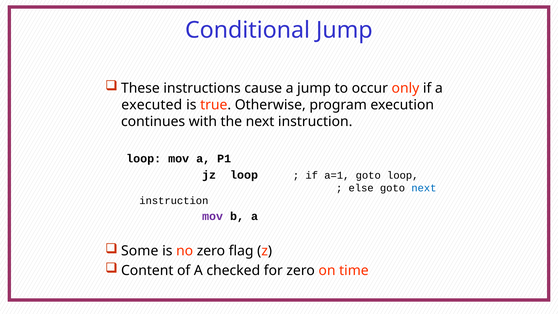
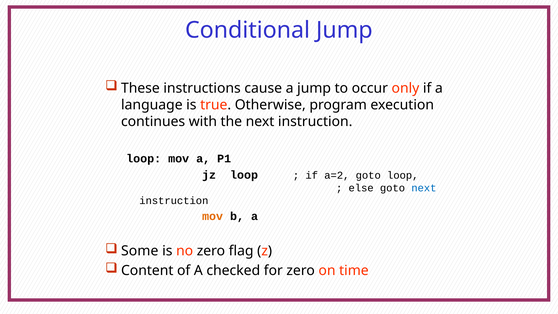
executed: executed -> language (152, 105)
a=1: a=1 -> a=2 (337, 175)
mov colour: purple -> orange (213, 216)
